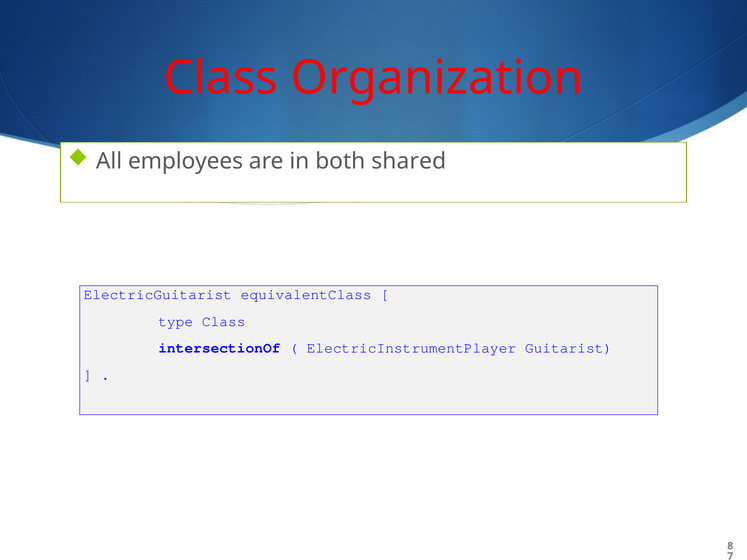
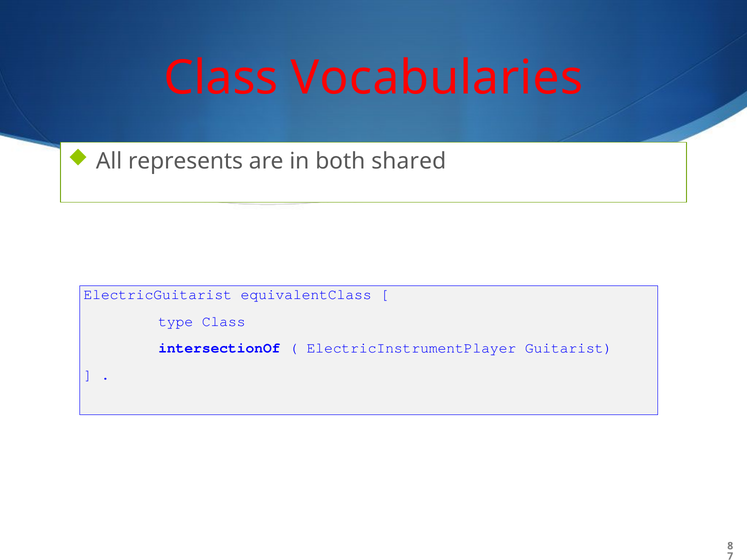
Organization: Organization -> Vocabularies (437, 78)
employees: employees -> represents (186, 161)
